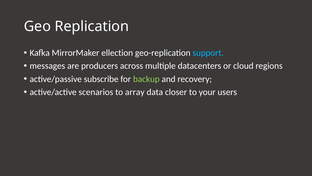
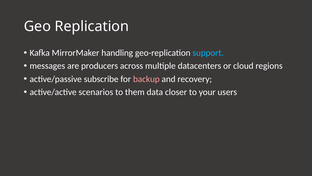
ellection: ellection -> handling (117, 53)
backup colour: light green -> pink (146, 79)
array: array -> them (135, 92)
